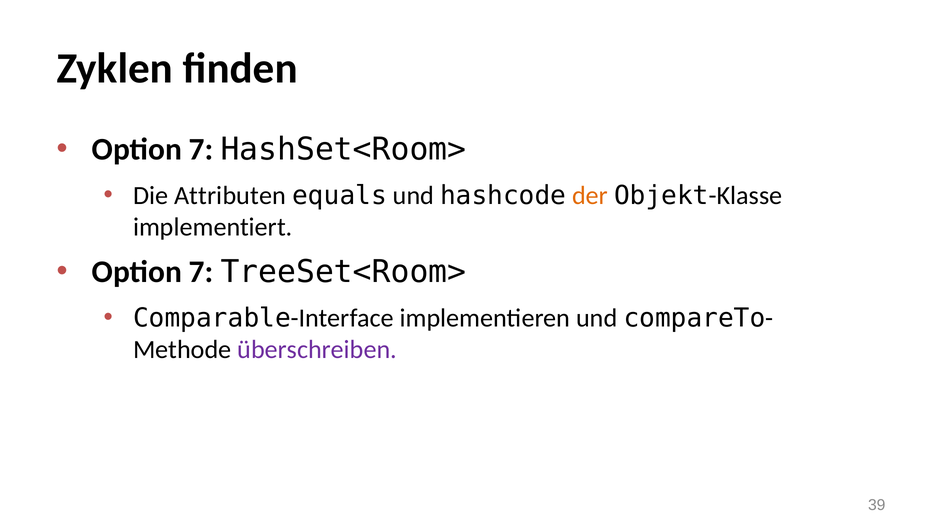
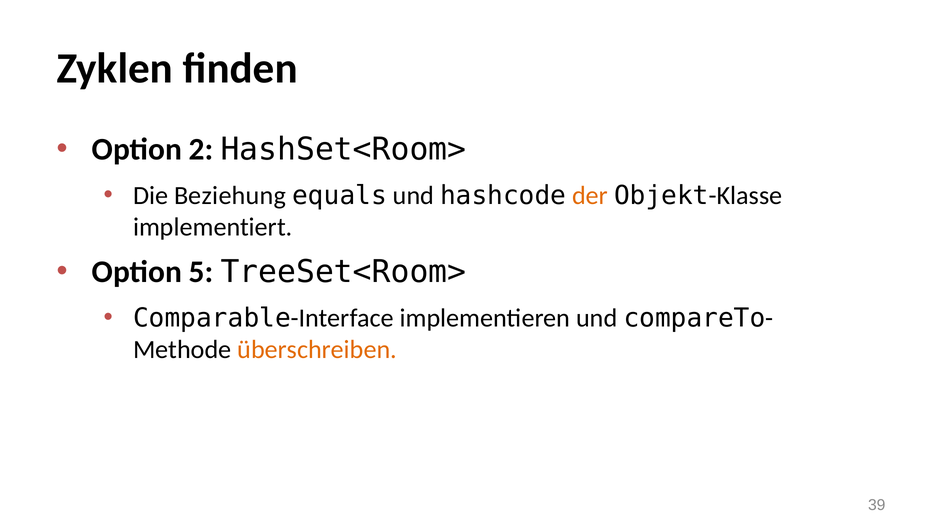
7: 7 -> 2 (201, 149)
Attributen: Attributen -> Beziehung (230, 195)
7: 7 -> 5 (201, 272)
überschreiben colour: purple -> orange (317, 349)
